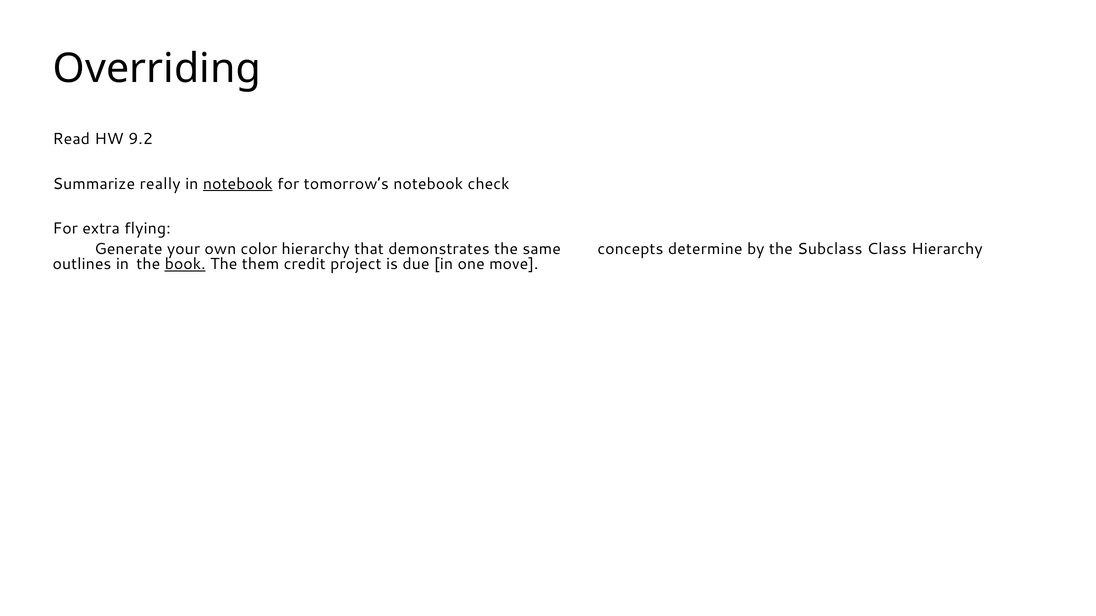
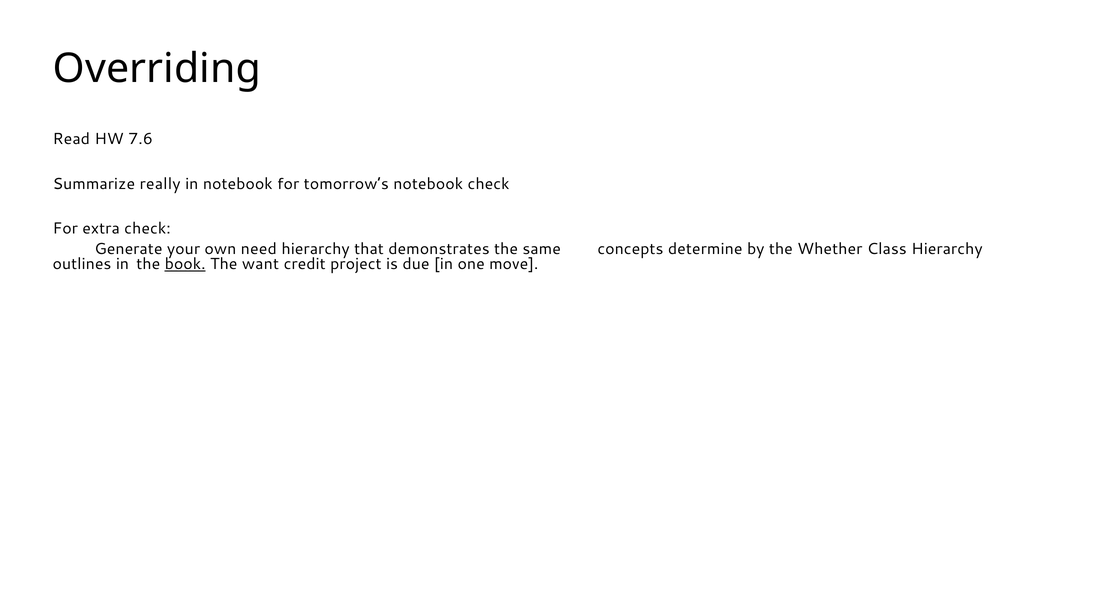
9.2: 9.2 -> 7.6 (141, 139)
notebook underline: present -> none (238, 184)
extra flying: flying -> check (147, 229)
color: color -> need (259, 249)
Subclass: Subclass -> Whether (830, 249)
them: them -> want (260, 264)
